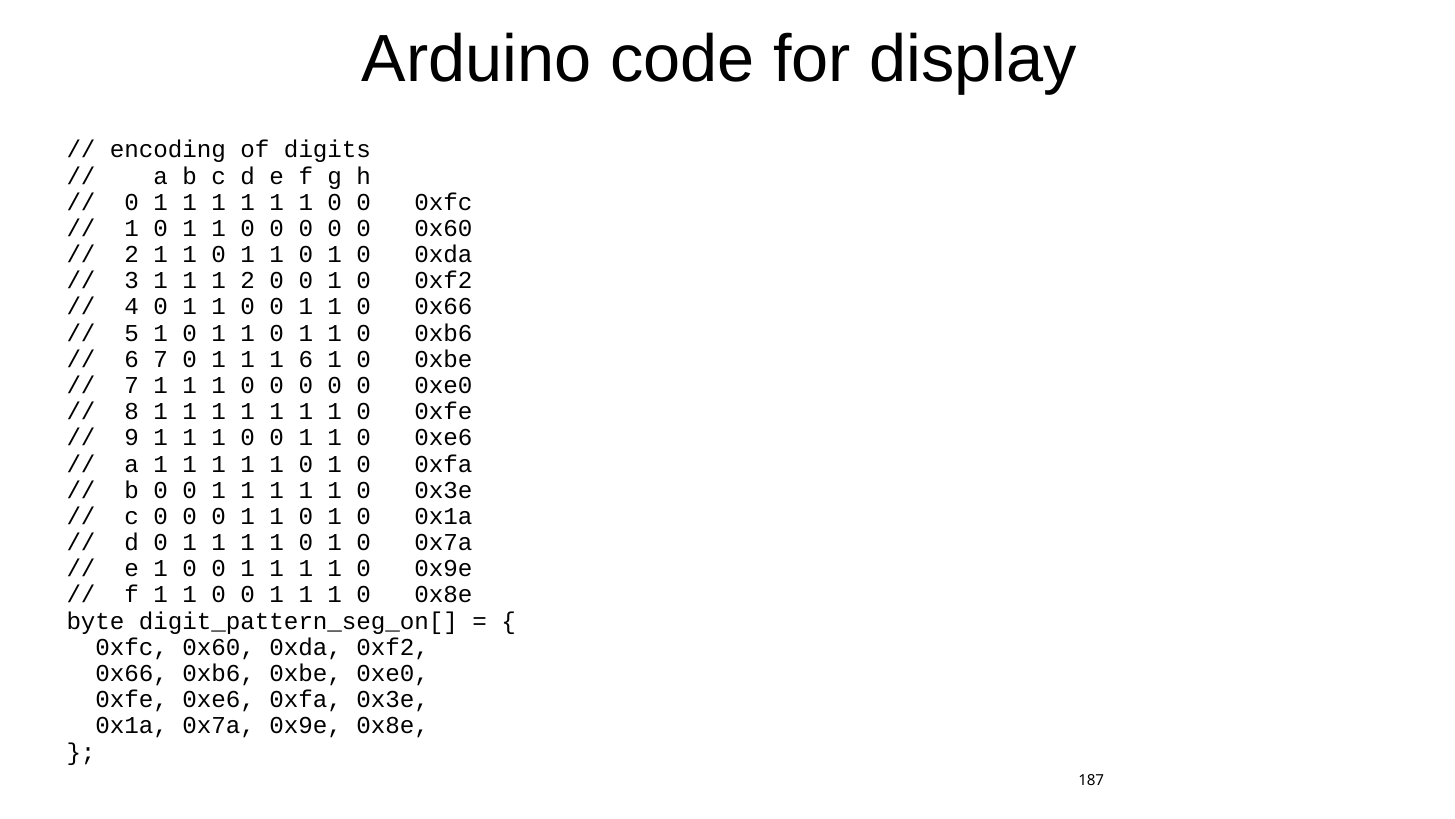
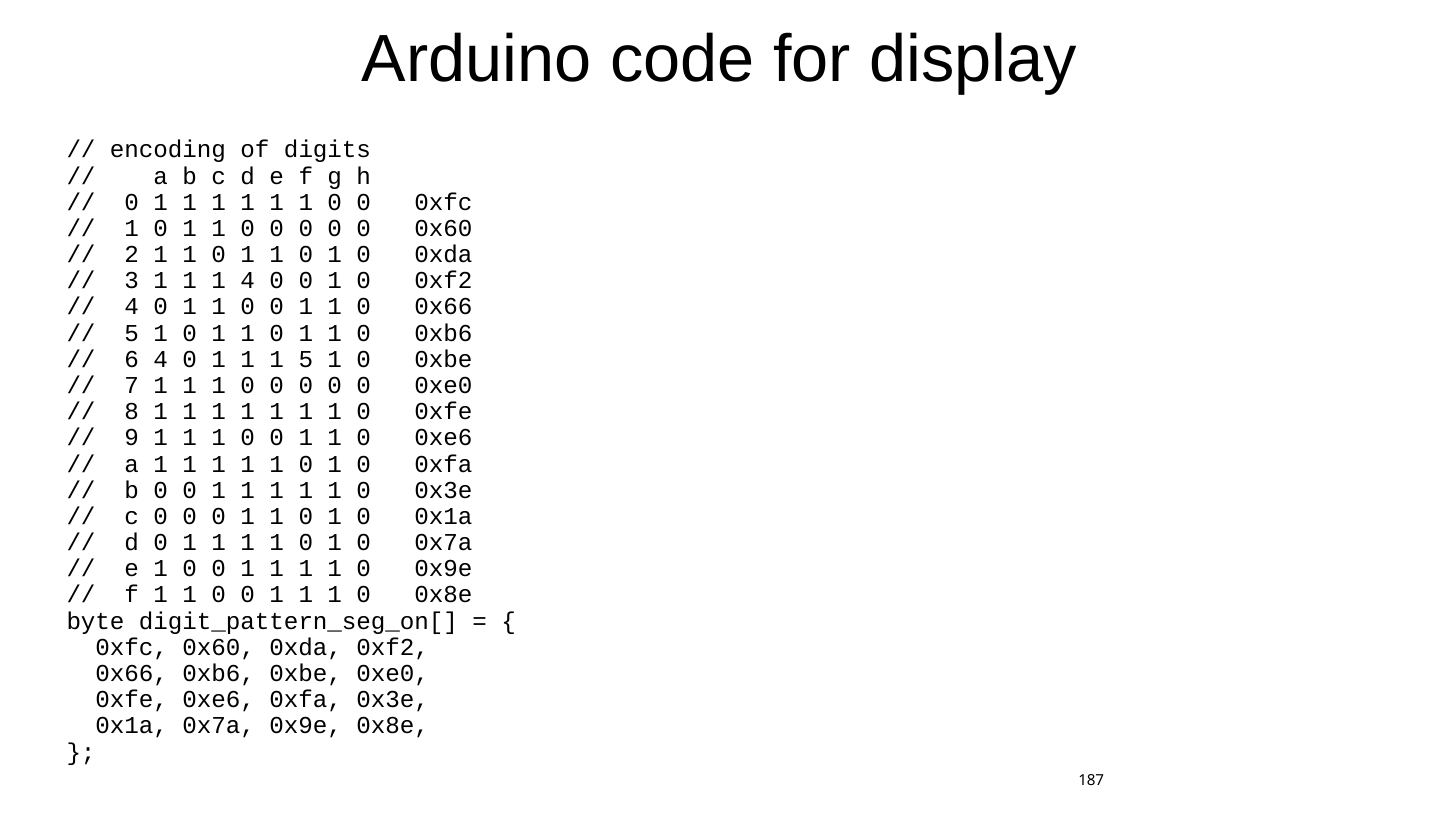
1 2: 2 -> 4 (248, 281)
6 7: 7 -> 4 (161, 359)
1 6: 6 -> 5 (306, 359)
